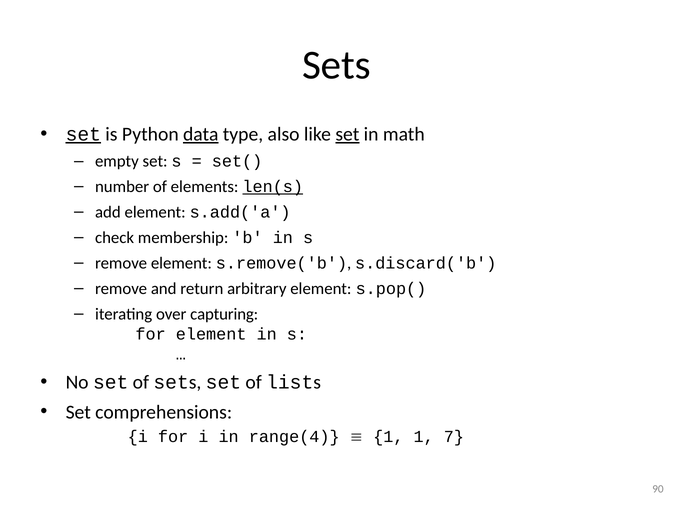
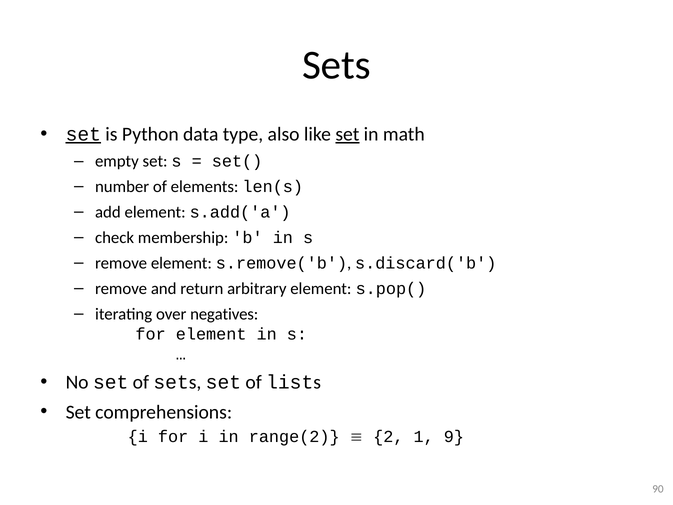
data underline: present -> none (201, 134)
len(s underline: present -> none (273, 187)
capturing: capturing -> negatives (224, 314)
range(4: range(4 -> range(2 (294, 436)
1: 1 -> 2 (388, 436)
7: 7 -> 9 (454, 436)
